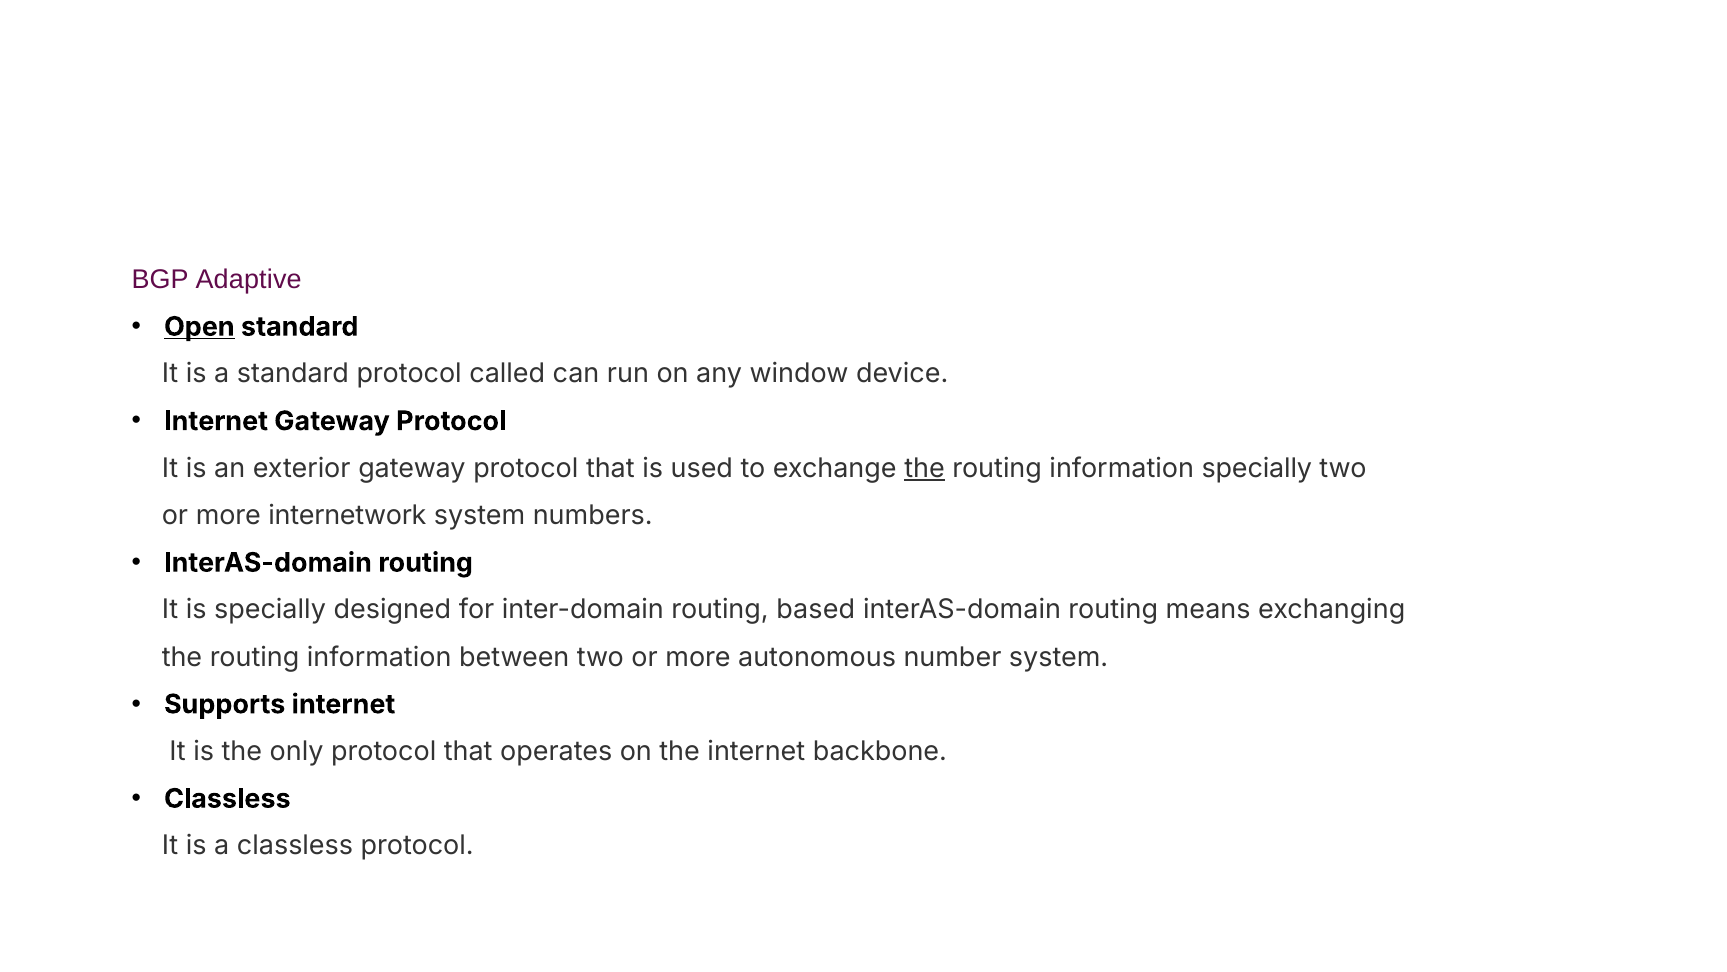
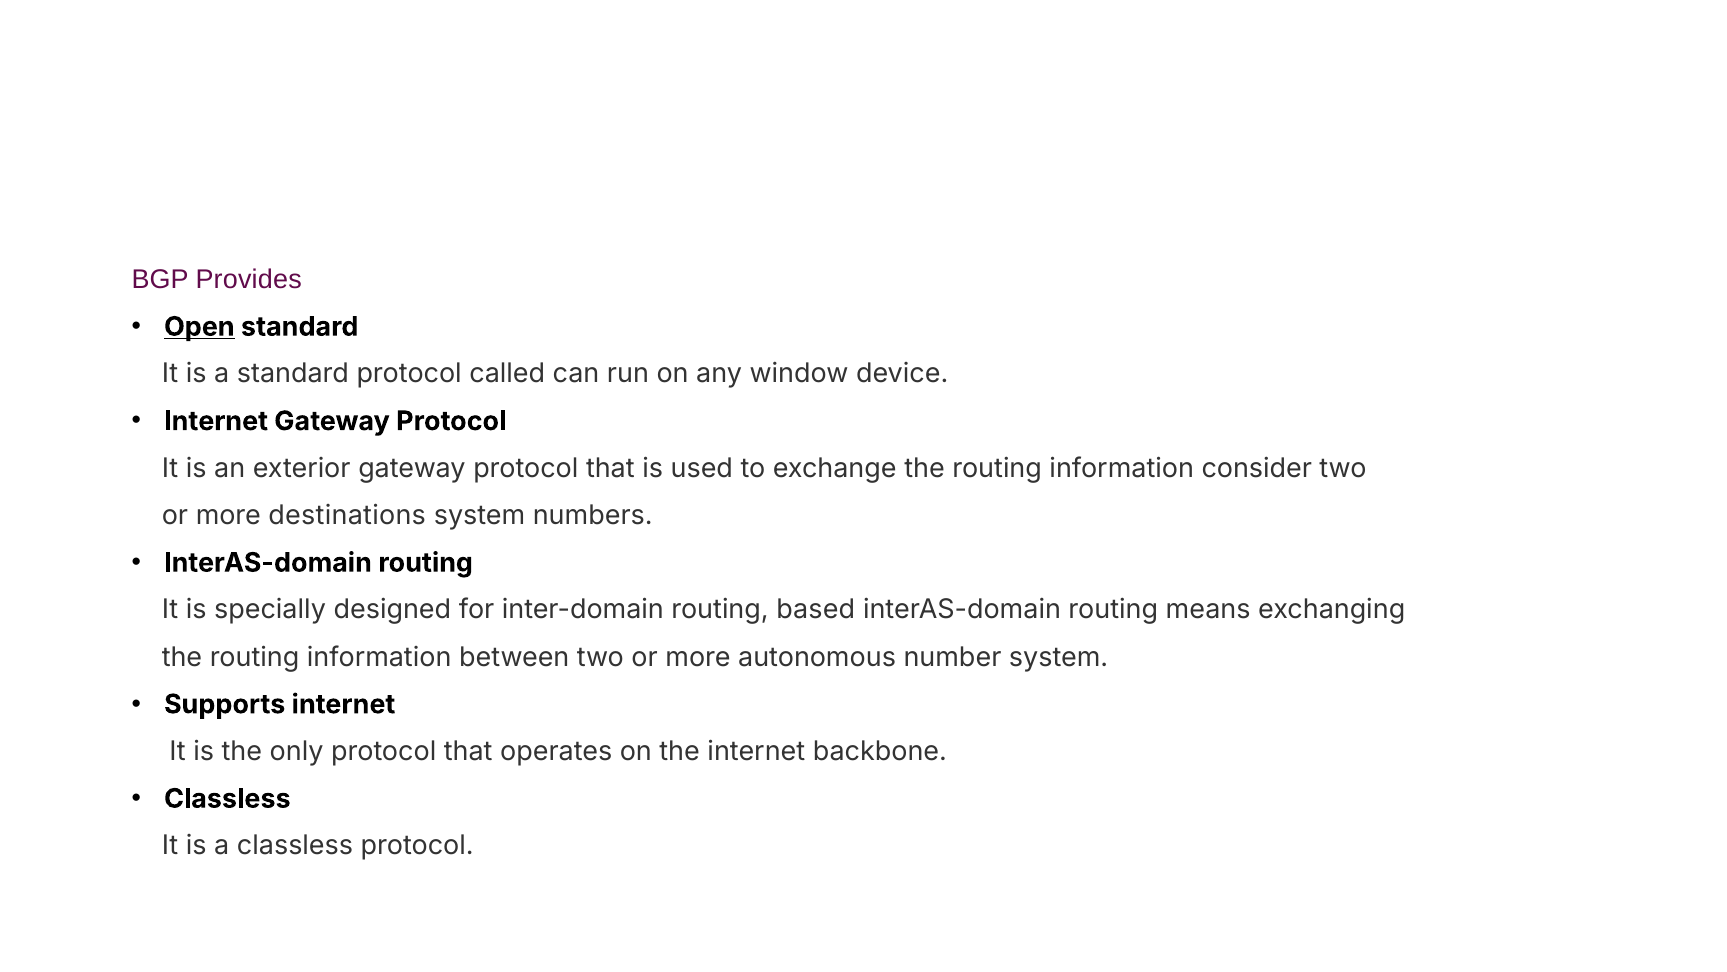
Adaptive: Adaptive -> Provides (249, 279)
the underline: present -> none (925, 468)
information specially: specially -> consider (1257, 468)
internetwork: internetwork -> destinations (347, 515)
